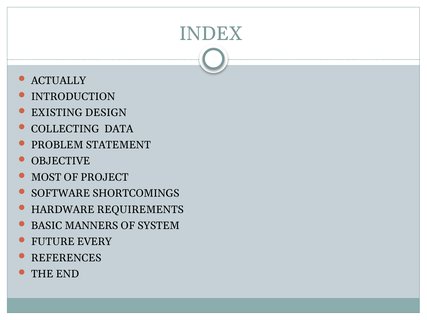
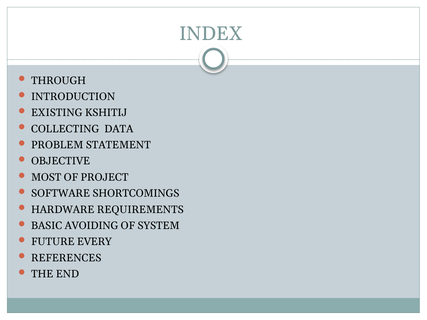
ACTUALLY: ACTUALLY -> THROUGH (59, 81)
DESIGN: DESIGN -> KSHITIJ (106, 113)
MANNERS: MANNERS -> AVOIDING (91, 226)
